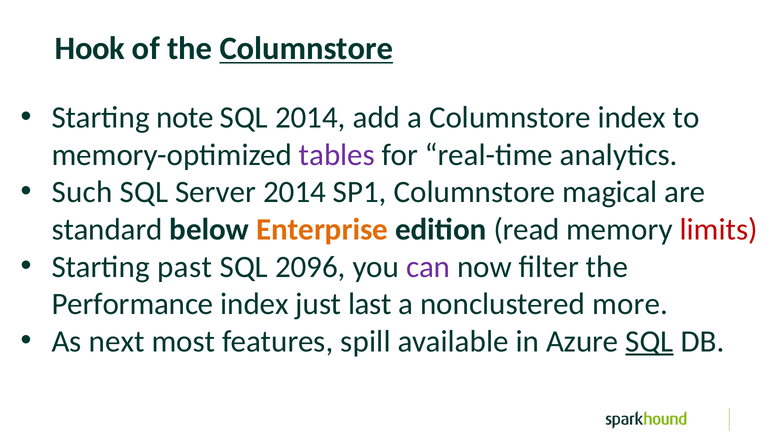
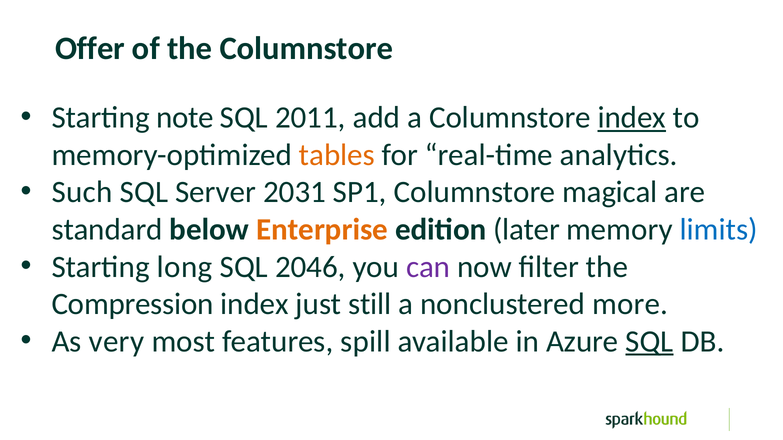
Hook: Hook -> Offer (90, 49)
Columnstore underline: present -> none (306, 49)
SQL 2014: 2014 -> 2011 (310, 118)
index underline: none -> present (632, 118)
tables colour: purple -> orange (337, 155)
Server 2014: 2014 -> 2031 (295, 192)
read: read -> later (527, 230)
limits colour: red -> blue (719, 230)
past: past -> long (185, 267)
2096: 2096 -> 2046 (310, 267)
Performance: Performance -> Compression (133, 304)
last: last -> still (370, 304)
next: next -> very (117, 342)
